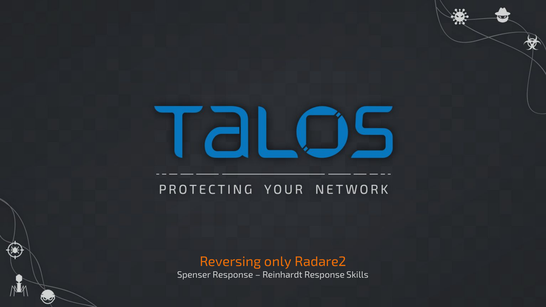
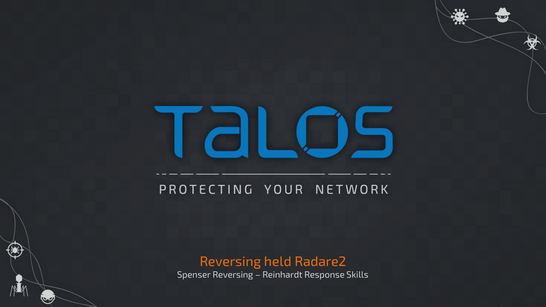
only: only -> held (278, 262)
Spenser Response: Response -> Reversing (233, 275)
